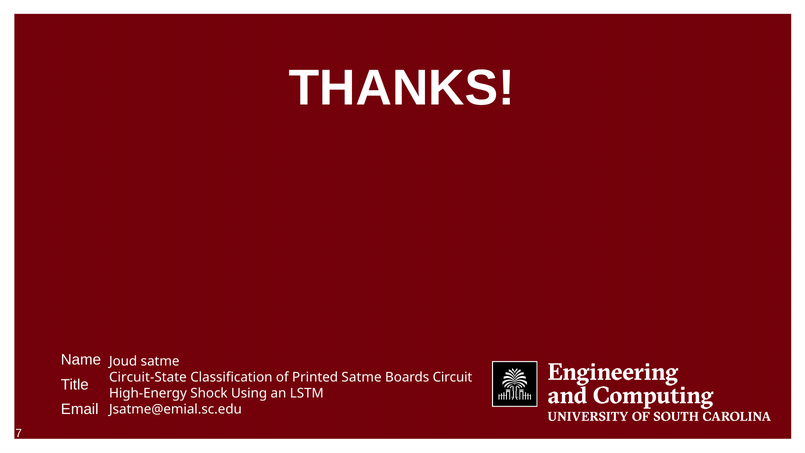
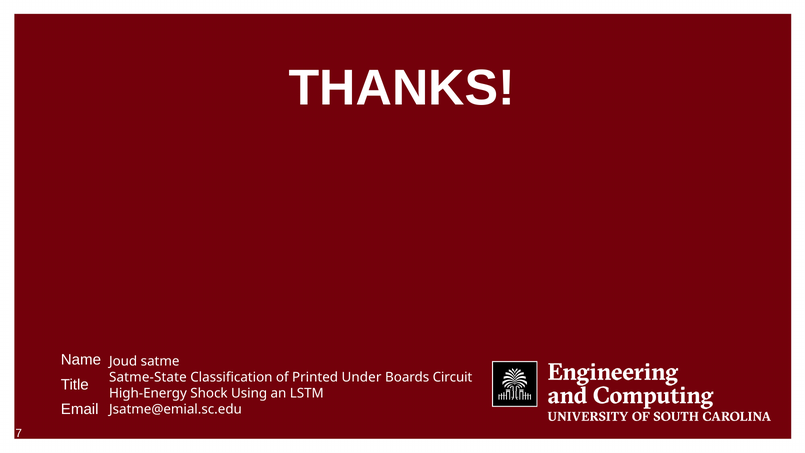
Circuit-State: Circuit-State -> Satme-State (148, 377)
Printed Satme: Satme -> Under (361, 377)
